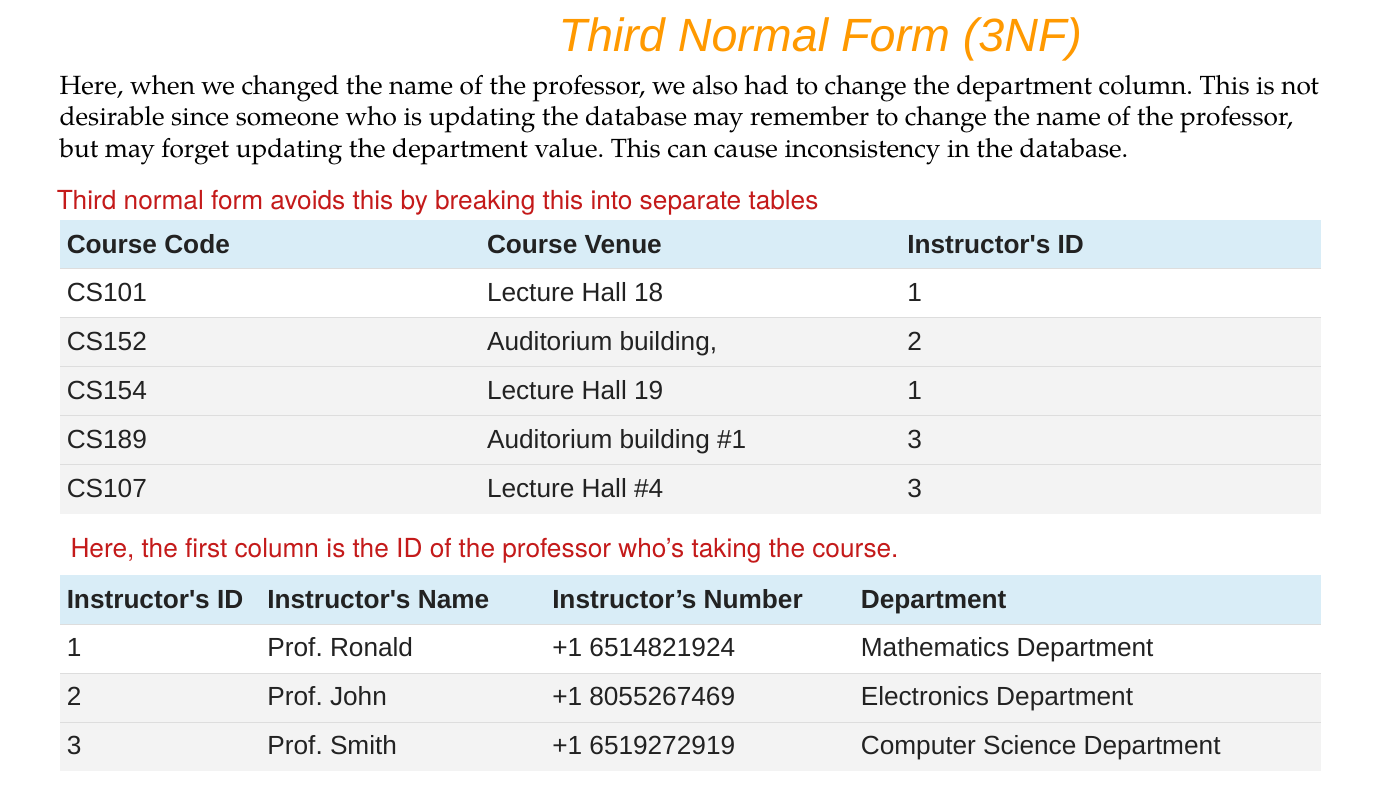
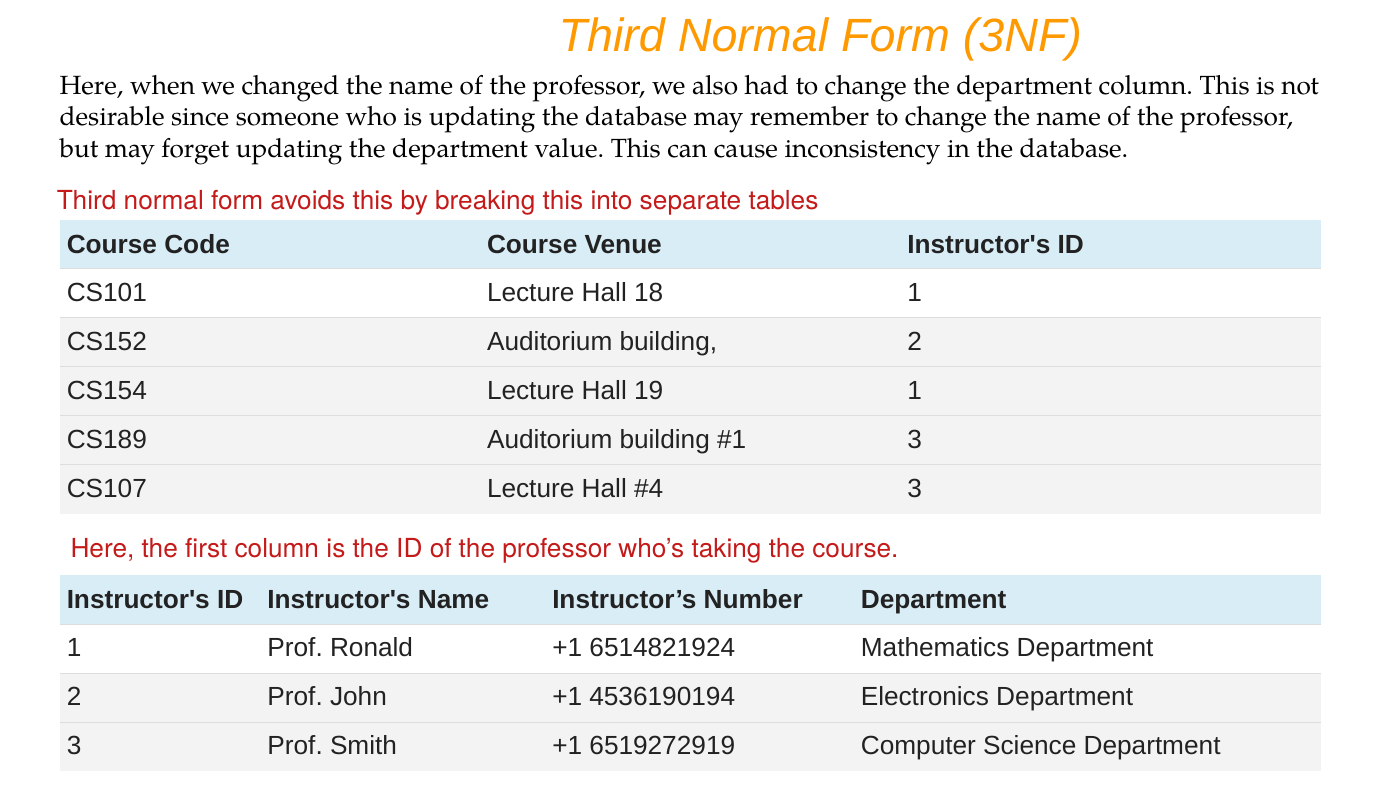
8055267469: 8055267469 -> 4536190194 (662, 697)
